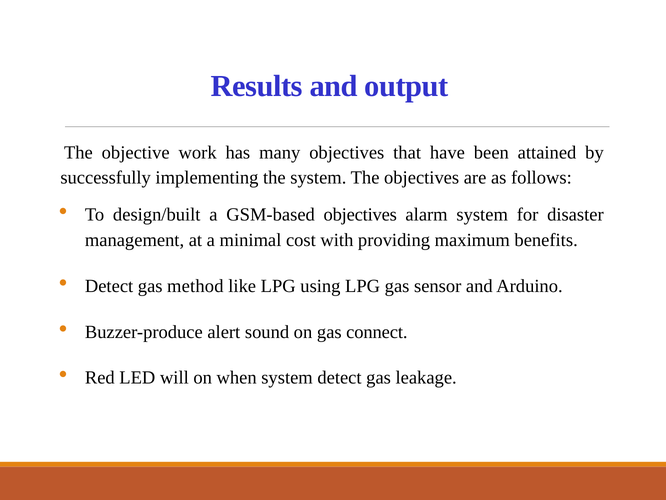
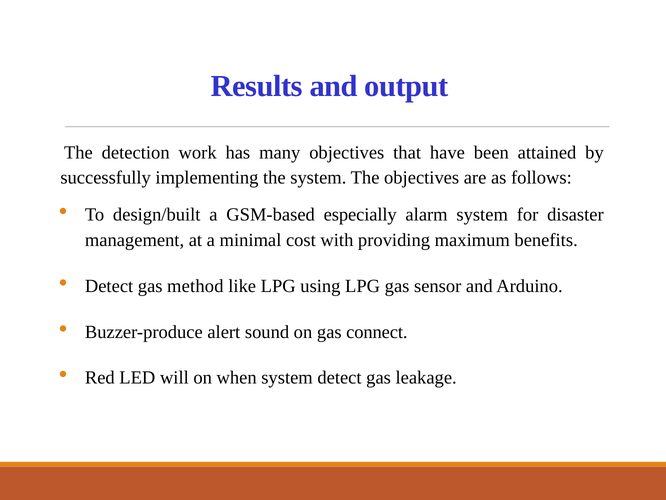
objective: objective -> detection (136, 153)
GSM-based objectives: objectives -> especially (360, 214)
